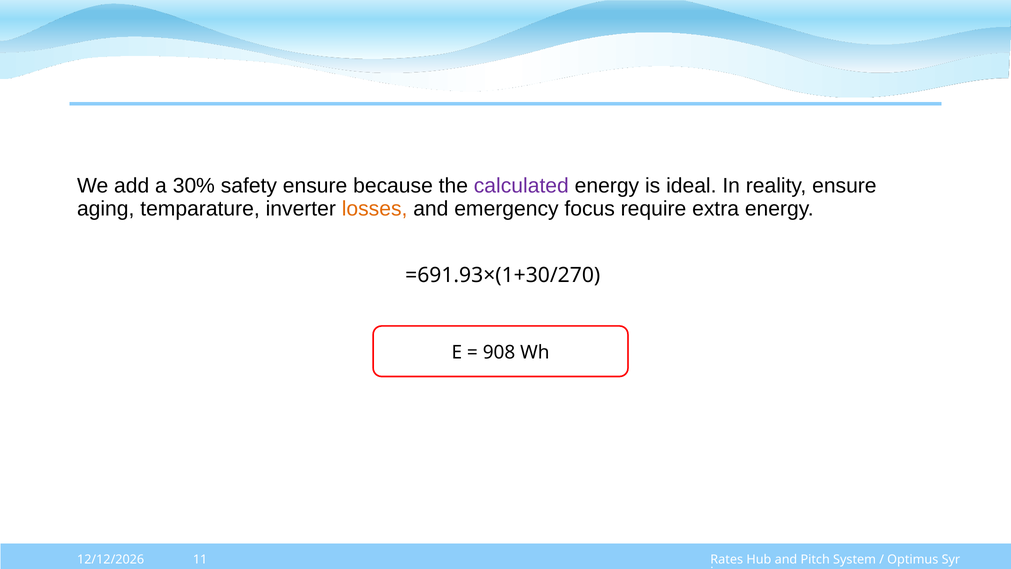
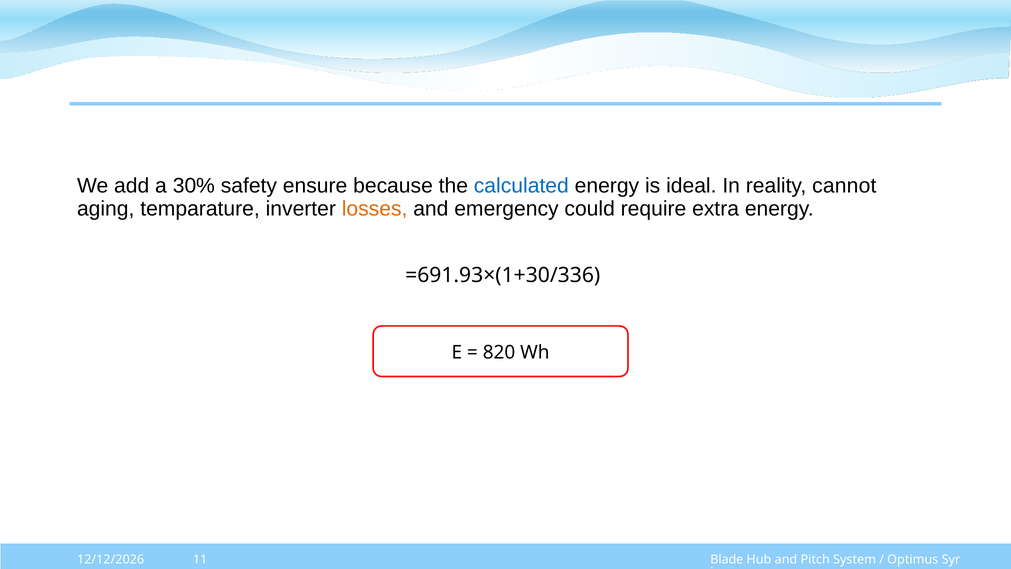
calculated colour: purple -> blue (521, 186)
reality ensure: ensure -> cannot (844, 186)
focus: focus -> could (590, 208)
=691.93×(1+30/270: =691.93×(1+30/270 -> =691.93×(1+30/336 (503, 275)
908: 908 -> 820 (499, 352)
Rates: Rates -> Blade (727, 559)
